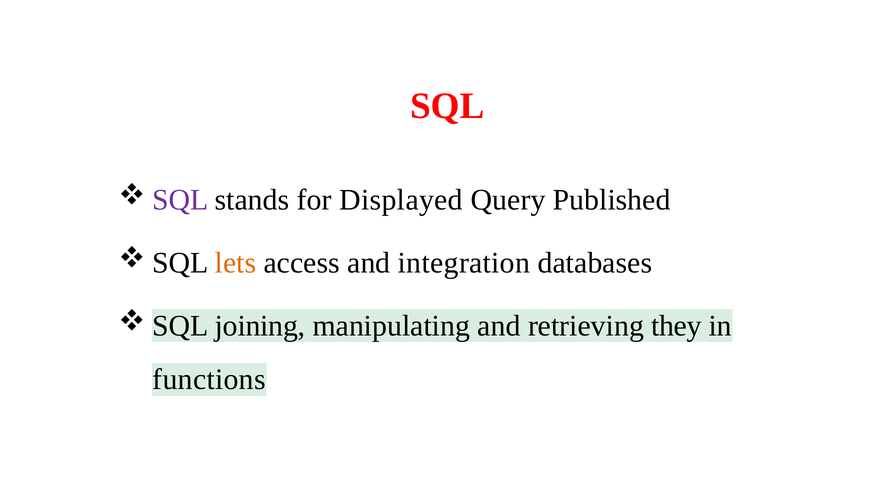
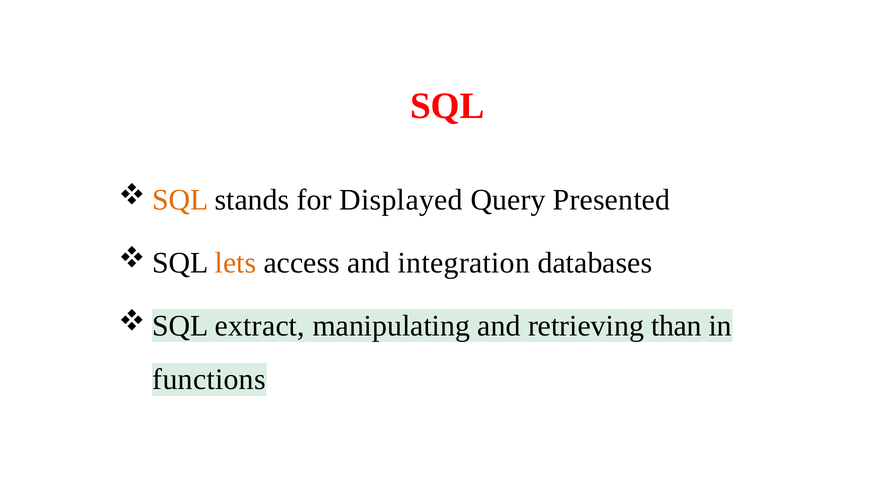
SQL colour: purple -> orange (180, 200)
Published: Published -> Presented (612, 200)
joining: joining -> extract (260, 326)
they: they -> than (676, 326)
